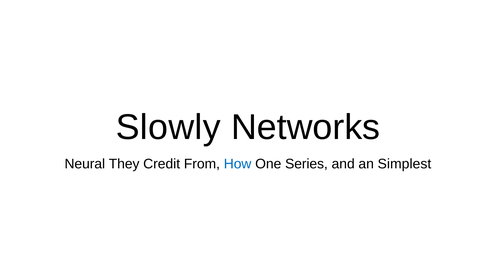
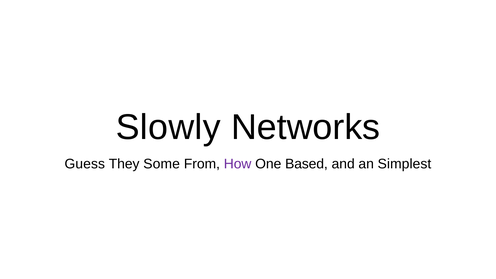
Neural: Neural -> Guess (85, 164)
Credit: Credit -> Some (162, 164)
How colour: blue -> purple (238, 164)
Series: Series -> Based (306, 164)
